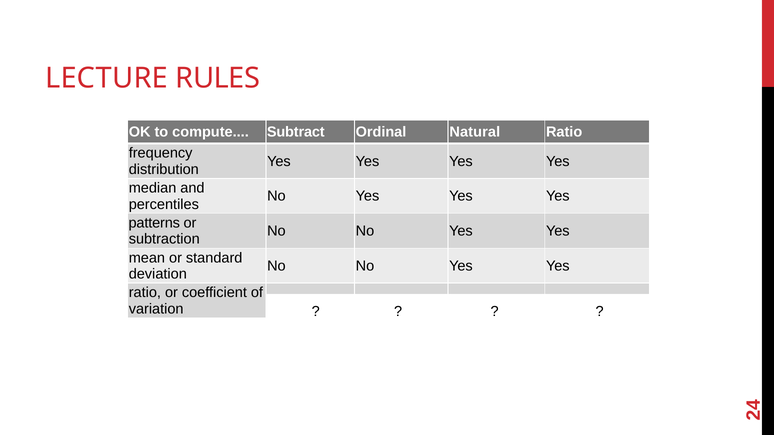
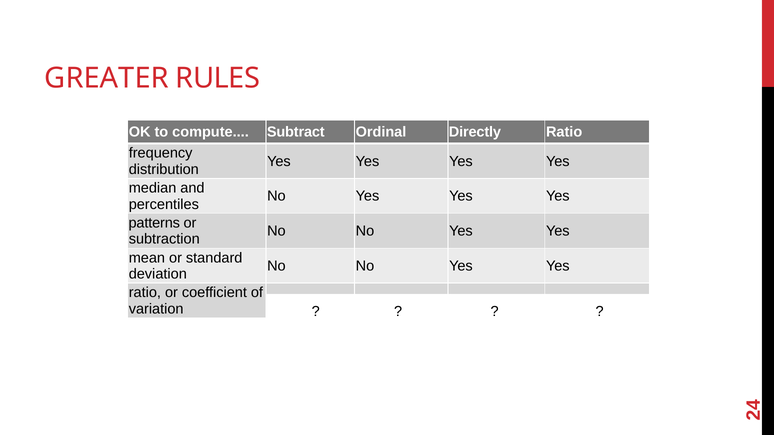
LECTURE: LECTURE -> GREATER (107, 78)
Natural: Natural -> Directly (475, 132)
